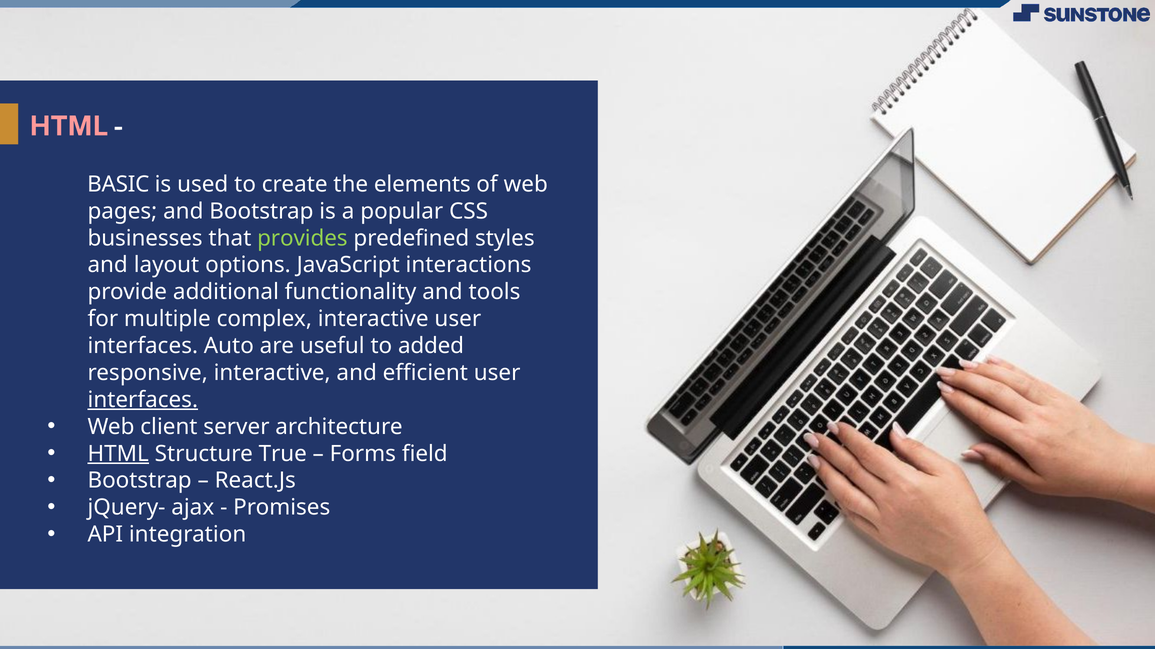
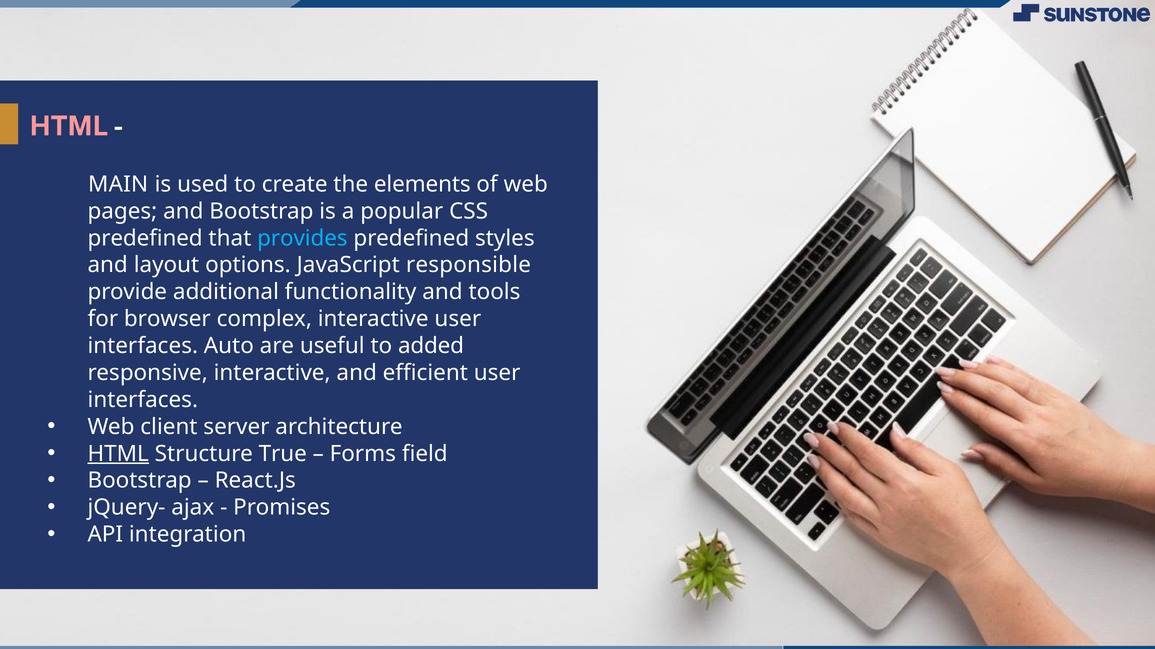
BASIC: BASIC -> MAIN (118, 184)
businesses: businesses -> predefined (145, 238)
provides colour: light green -> light blue (302, 238)
interactions: interactions -> responsible (468, 265)
multiple: multiple -> browser (167, 319)
interfaces underline: present -> none (143, 400)
